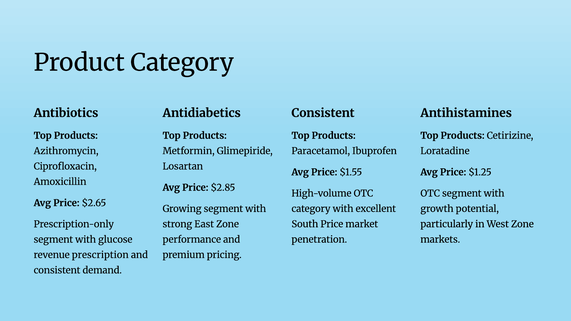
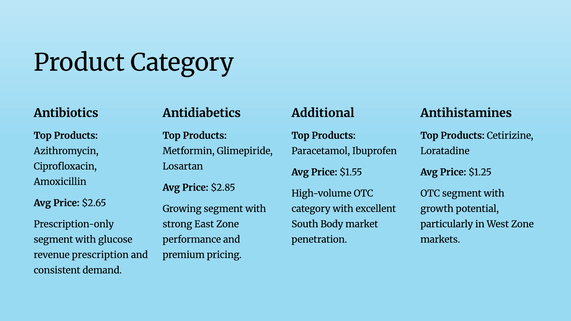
Consistent: Consistent -> Additional (323, 113)
South Price: Price -> Body (332, 224)
